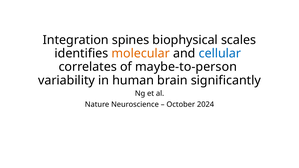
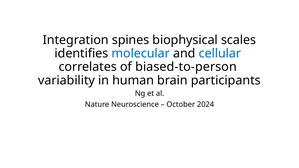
molecular colour: orange -> blue (141, 53)
maybe-to-person: maybe-to-person -> biased-to-person (186, 67)
significantly: significantly -> participants (226, 80)
